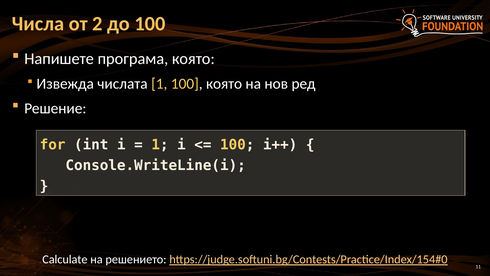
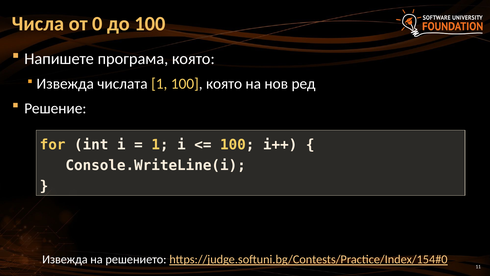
2: 2 -> 0 (97, 24)
Calculate: Calculate -> Извежда (65, 259)
